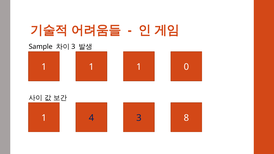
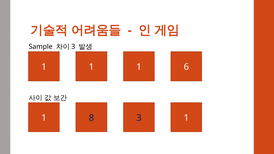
0: 0 -> 6 (186, 67)
4: 4 -> 8 (91, 118)
3 8: 8 -> 1 (186, 118)
